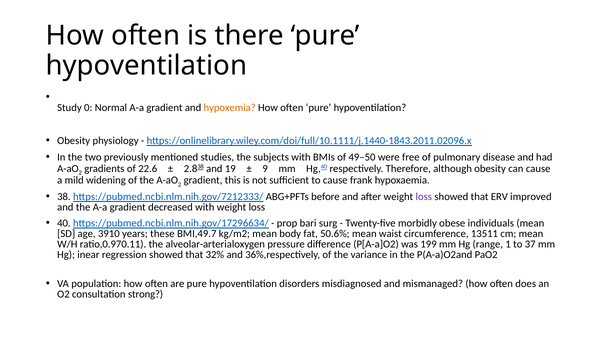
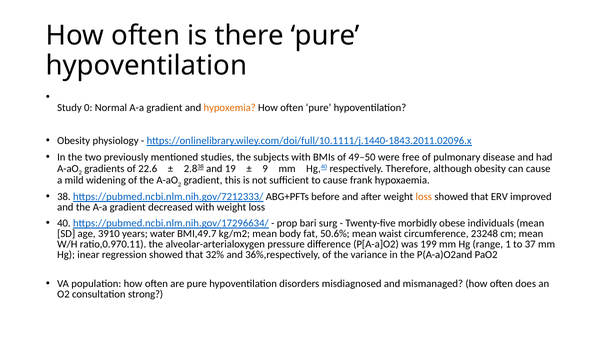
loss colour: purple -> orange (424, 197)
these: these -> water (163, 234)
13511: 13511 -> 23248 (484, 234)
